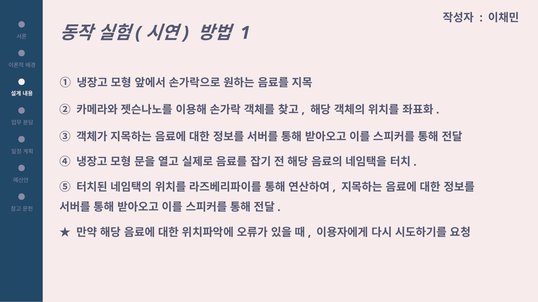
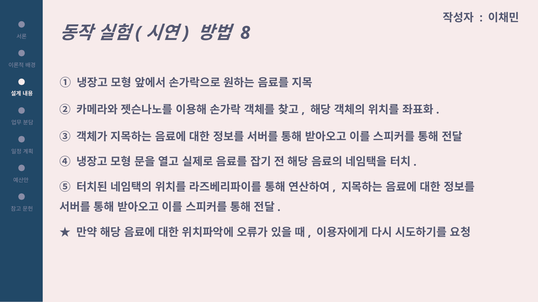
1: 1 -> 8 (245, 33)
